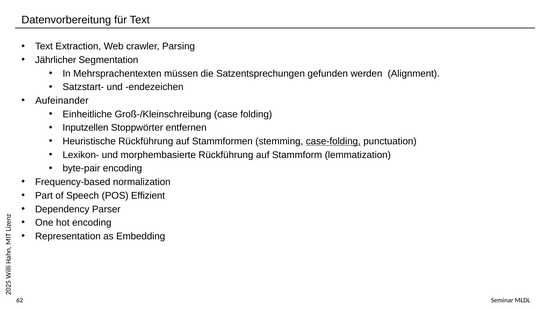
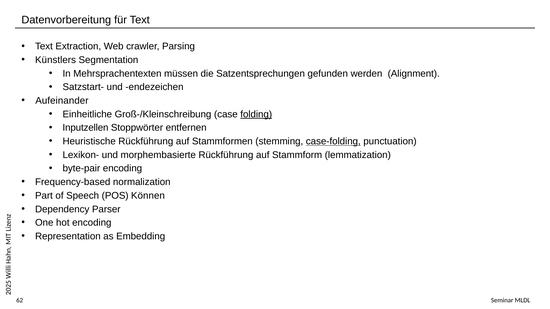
Jährlicher: Jährlicher -> Künstlers (56, 60)
folding underline: none -> present (256, 114)
Effizient: Effizient -> Können (148, 196)
